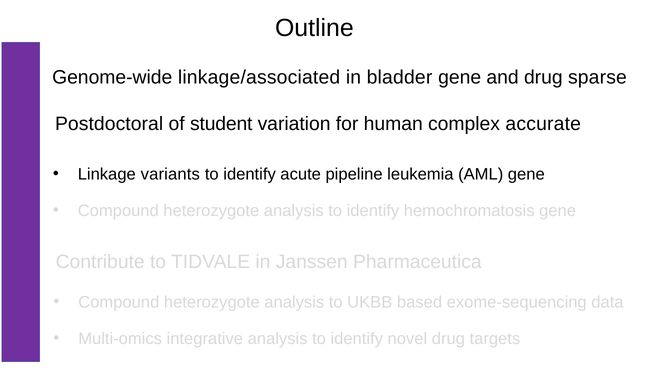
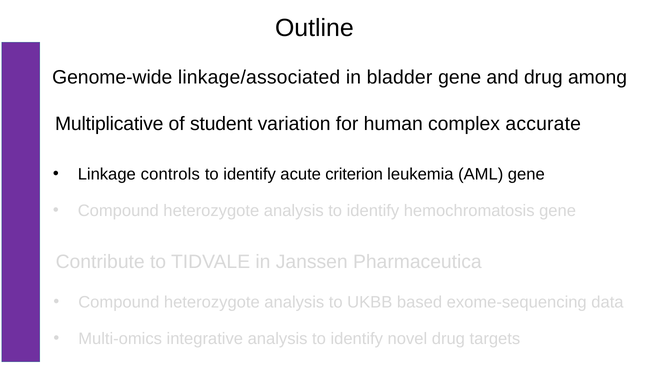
sparse: sparse -> among (598, 77)
Postdoctoral: Postdoctoral -> Multiplicative (109, 124)
variants: variants -> controls (170, 174)
pipeline: pipeline -> criterion (354, 174)
